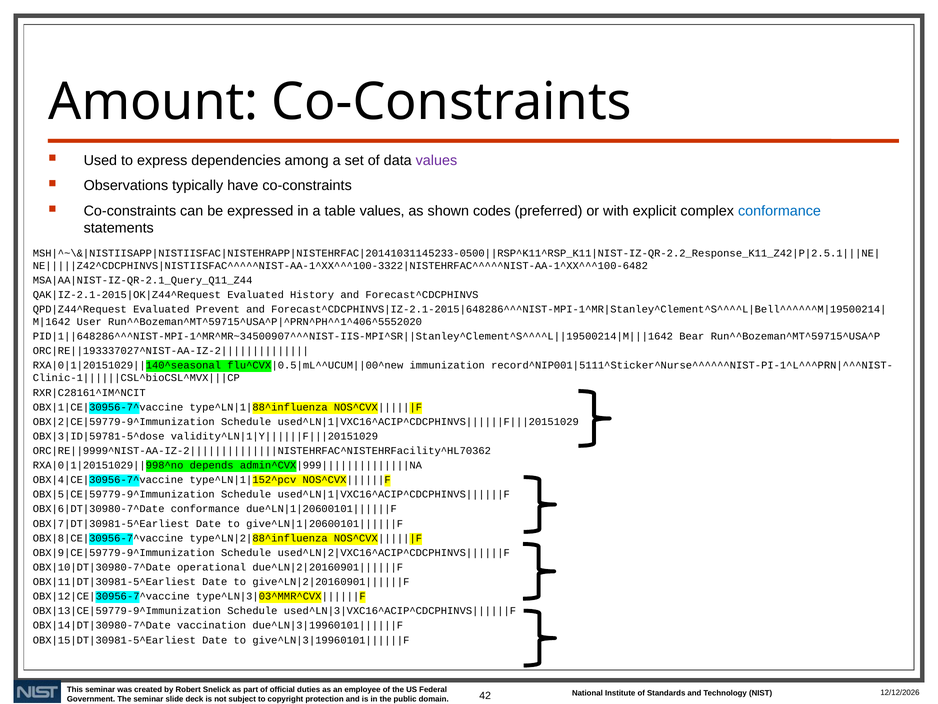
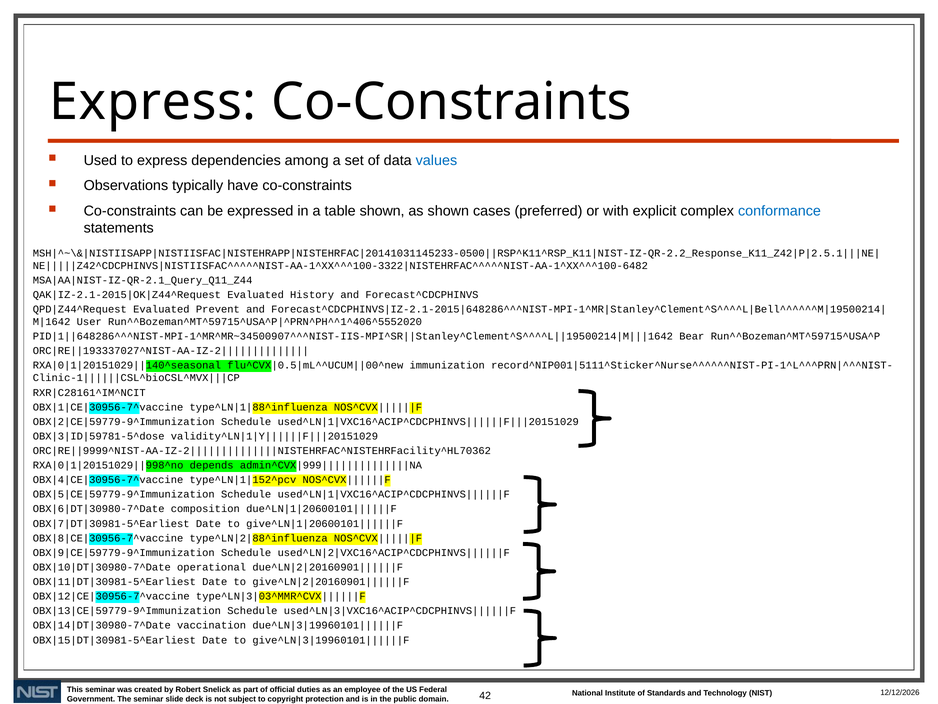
Amount: Amount -> Express (153, 102)
values colour: purple -> blue (436, 160)
table values: values -> shown (382, 211)
codes: codes -> cases (492, 211)
conformance: conformance -> composition (205, 509)
